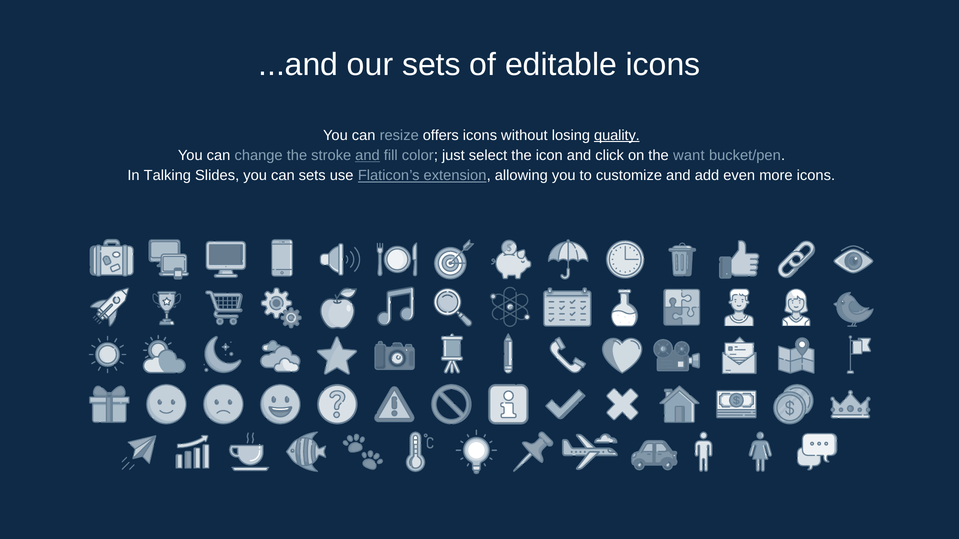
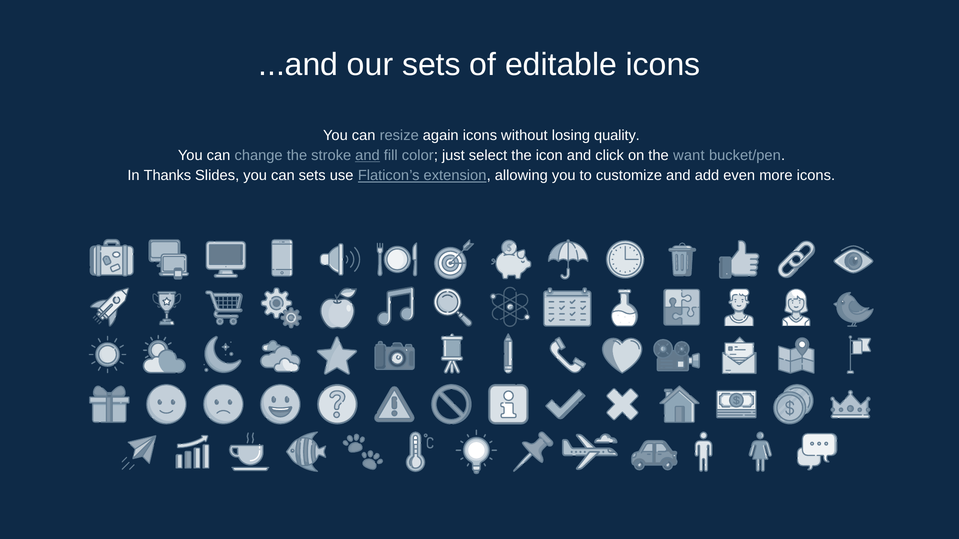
offers: offers -> again (441, 135)
quality underline: present -> none (617, 135)
Talking: Talking -> Thanks (167, 176)
